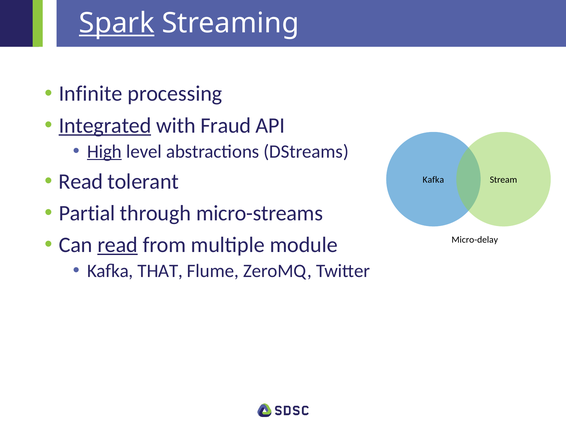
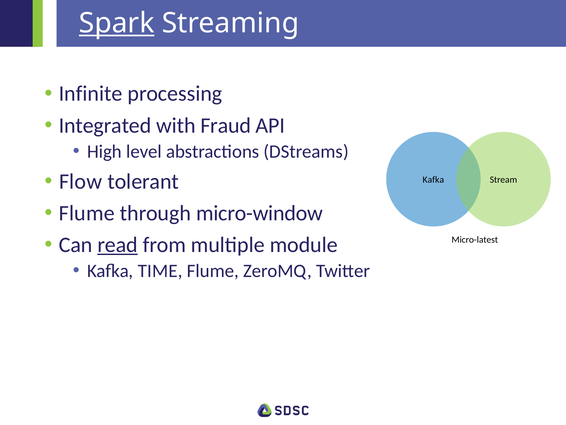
Integrated underline: present -> none (105, 125)
High underline: present -> none (104, 151)
Read: Read -> Flow (81, 181)
Partial: Partial -> Flume (87, 213)
micro-streams: micro-streams -> micro-window (260, 213)
Micro-delay: Micro-delay -> Micro-latest (475, 239)
THAT: THAT -> TIME (160, 270)
